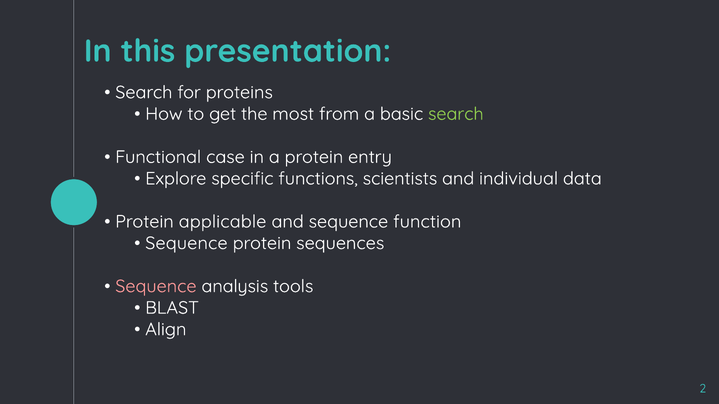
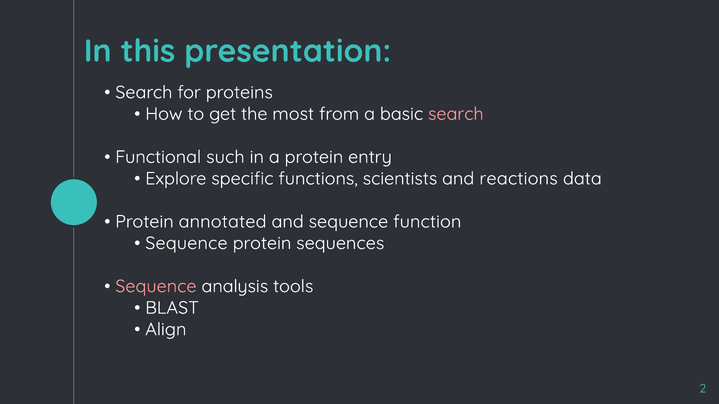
search colour: light green -> pink (456, 114)
case: case -> such (225, 157)
individual: individual -> reactions (519, 179)
applicable: applicable -> annotated (223, 222)
